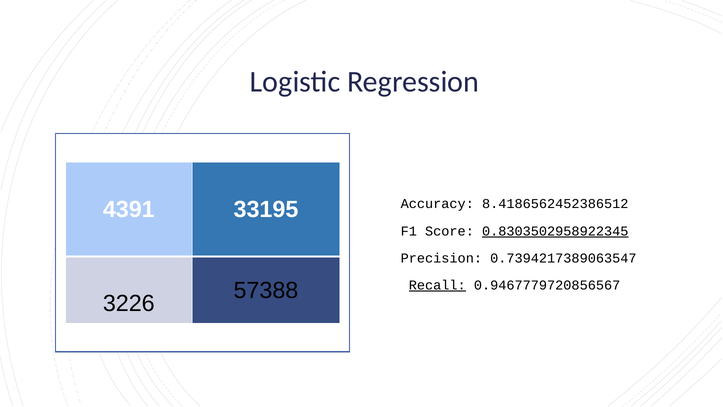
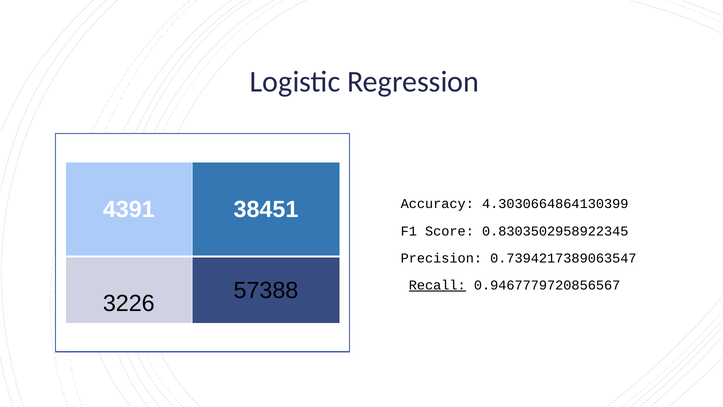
33195: 33195 -> 38451 (266, 210)
8.4186562452386512: 8.4186562452386512 -> 4.3030664864130399 (555, 204)
0.8303502958922345 underline: present -> none (555, 231)
